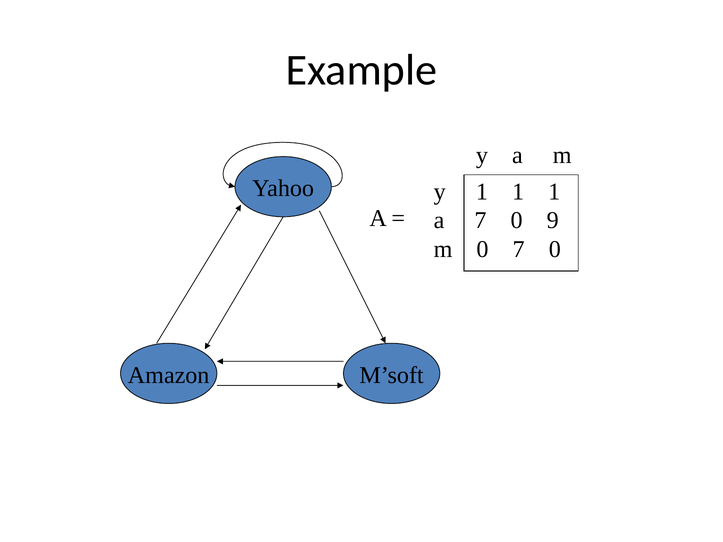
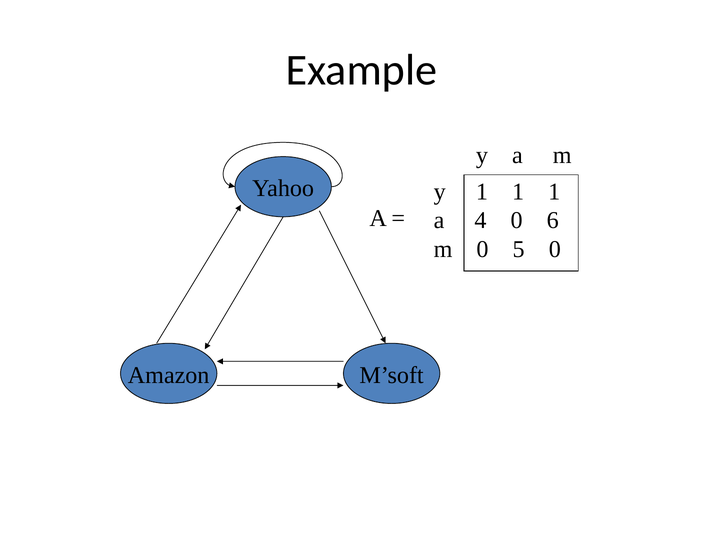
a 7: 7 -> 4 (480, 221)
9: 9 -> 6 (553, 221)
0 7: 7 -> 5 (519, 249)
